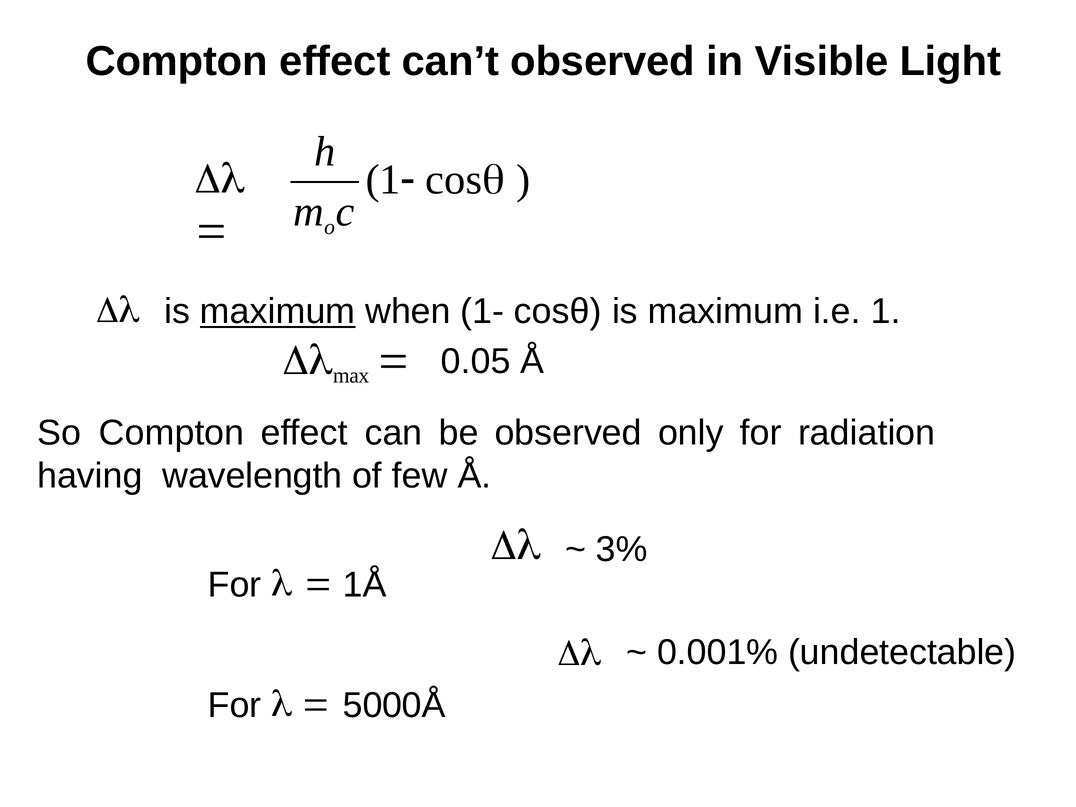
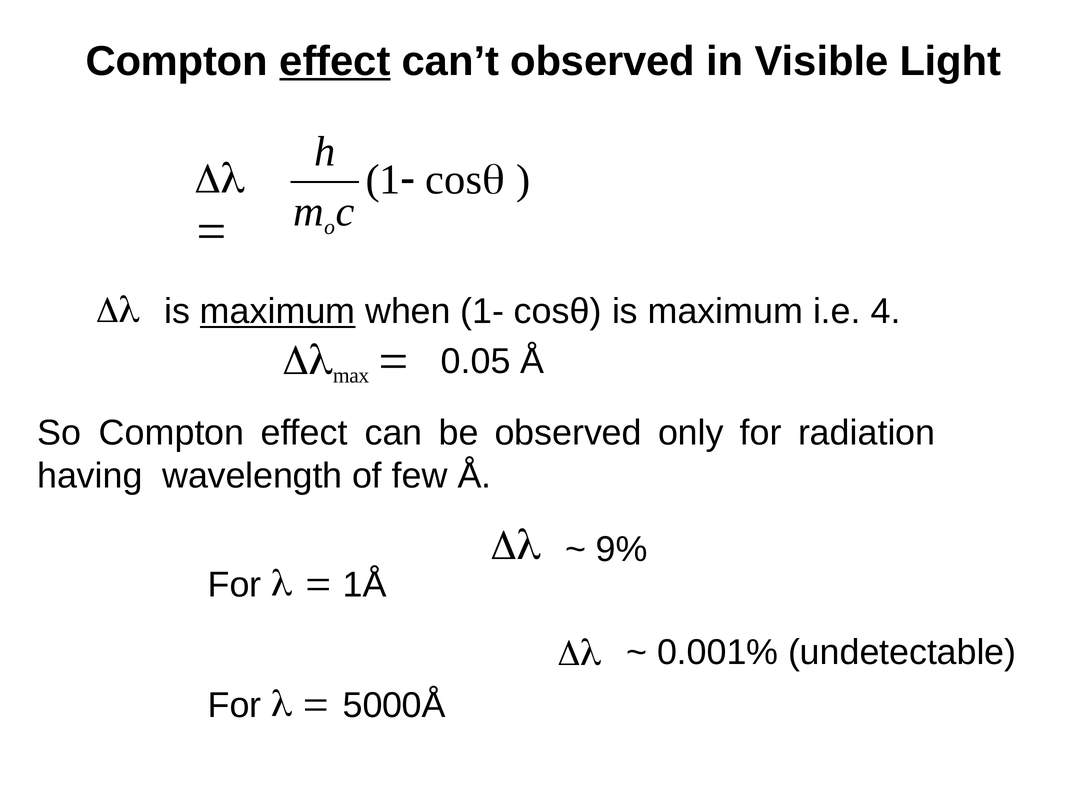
effect underline: none -> present (335, 61)
i.e 1: 1 -> 4 (886, 312)
3%: 3% -> 9% (622, 550)
